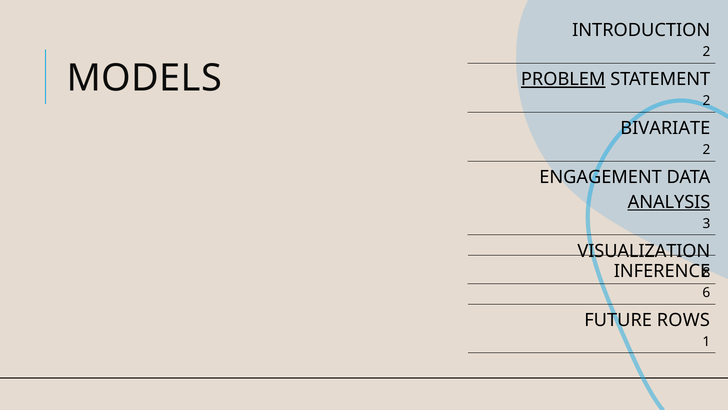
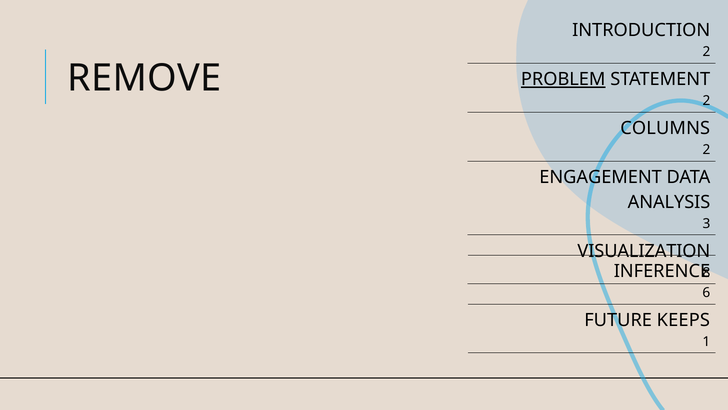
MODELS: MODELS -> REMOVE (144, 78)
BIVARIATE: BIVARIATE -> COLUMNS (665, 128)
ANALYSIS underline: present -> none (669, 202)
ROWS: ROWS -> KEEPS (683, 320)
